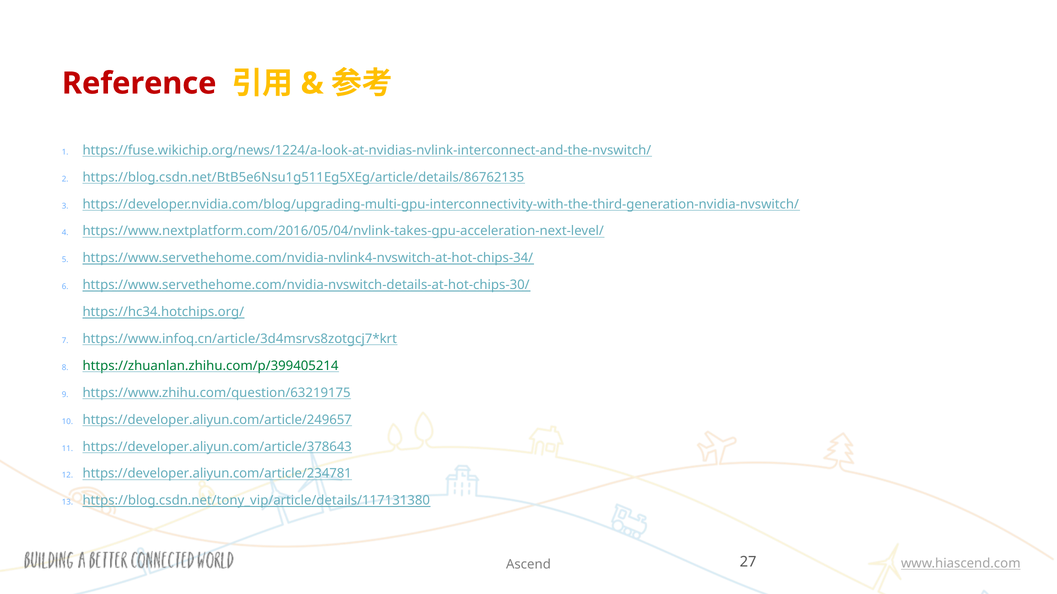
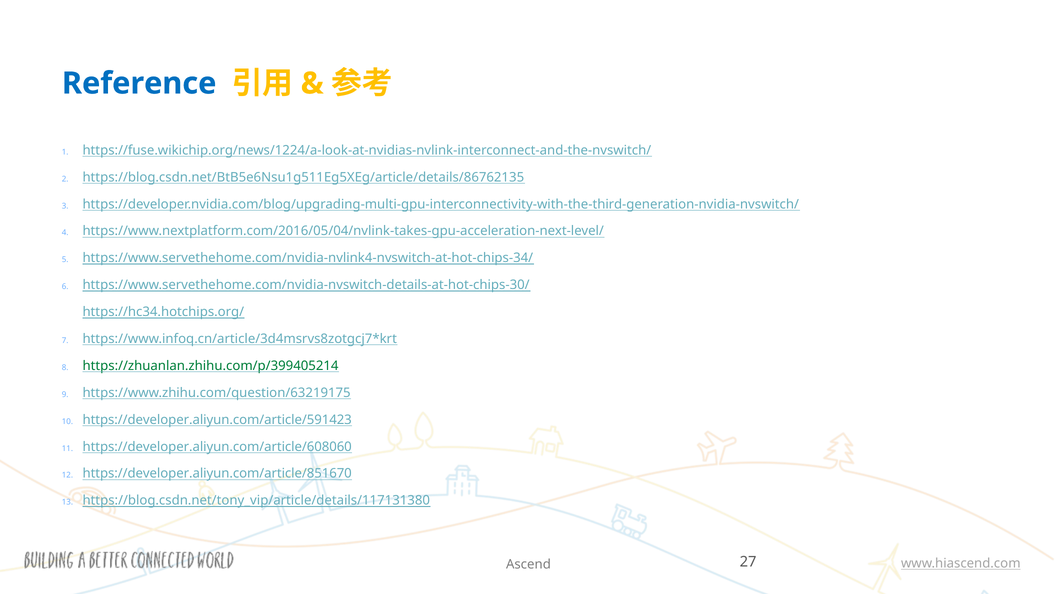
Reference colour: red -> blue (139, 83)
https://developer.aliyun.com/article/249657: https://developer.aliyun.com/article/249657 -> https://developer.aliyun.com/article/591423 (217, 420)
https://developer.aliyun.com/article/378643: https://developer.aliyun.com/article/378643 -> https://developer.aliyun.com/article/608060 (217, 447)
https://developer.aliyun.com/article/234781: https://developer.aliyun.com/article/234781 -> https://developer.aliyun.com/article/851670 (217, 474)
